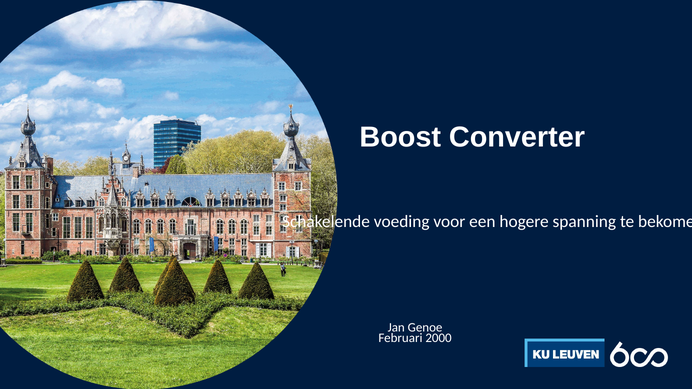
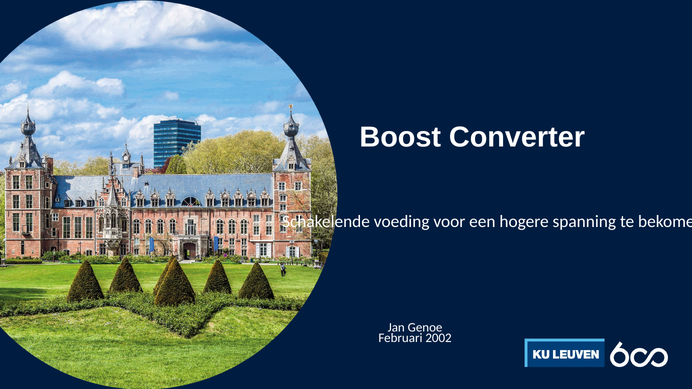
2000: 2000 -> 2002 (439, 338)
